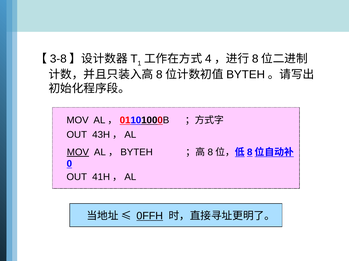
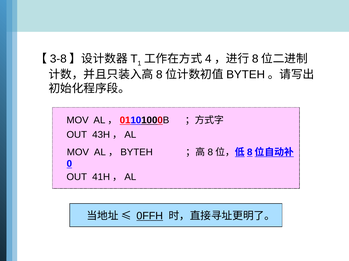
MOV underline: present -> none (78, 153)
